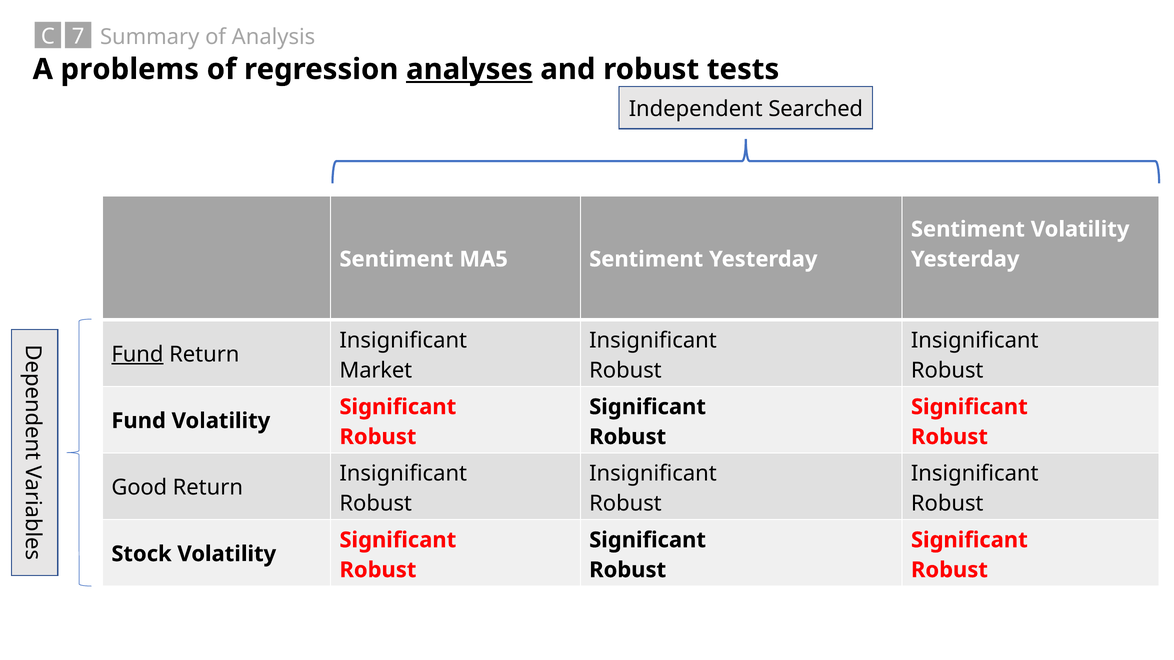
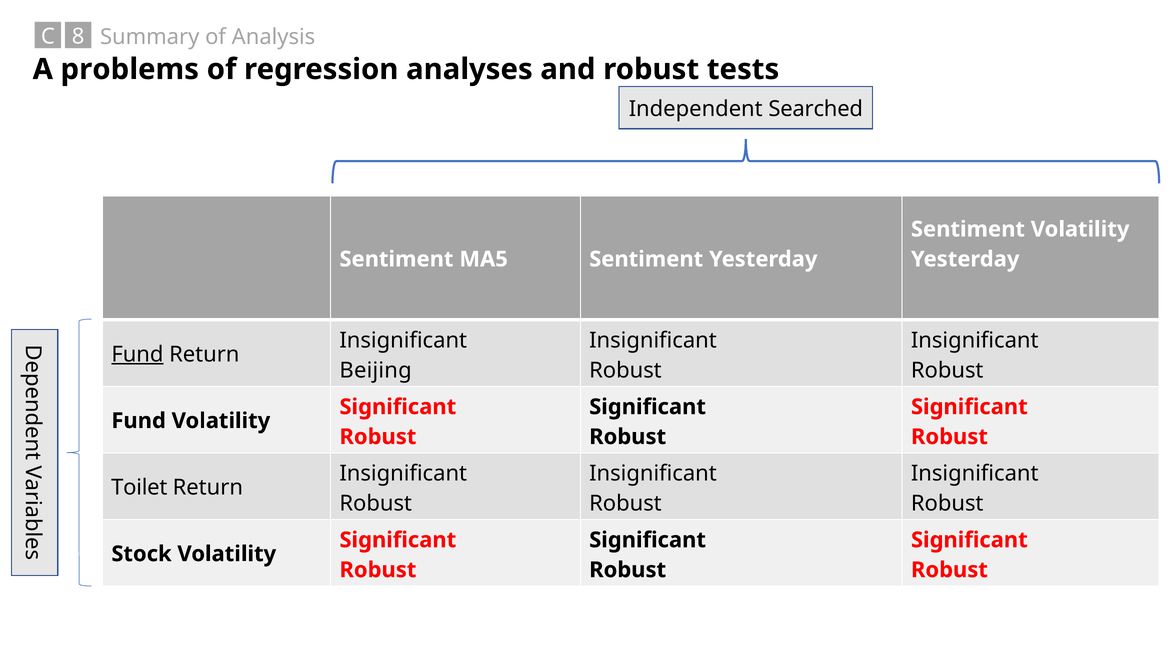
7: 7 -> 8 (78, 37)
analyses underline: present -> none (469, 69)
Market: Market -> Beijing (376, 370)
Good: Good -> Toilet (139, 488)
